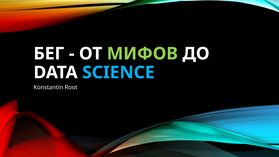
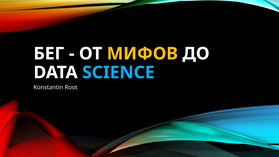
МИФОВ colour: light green -> yellow (142, 54)
